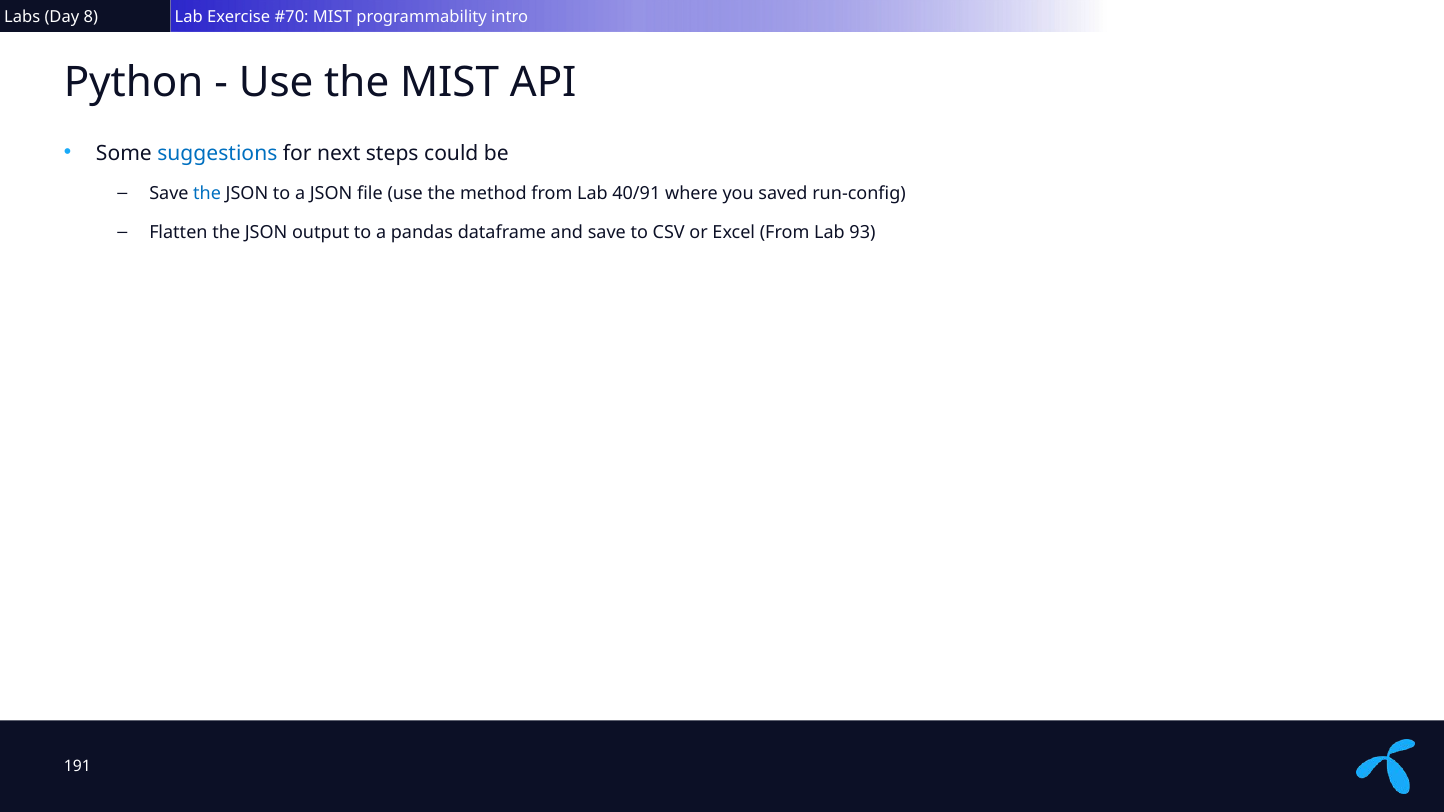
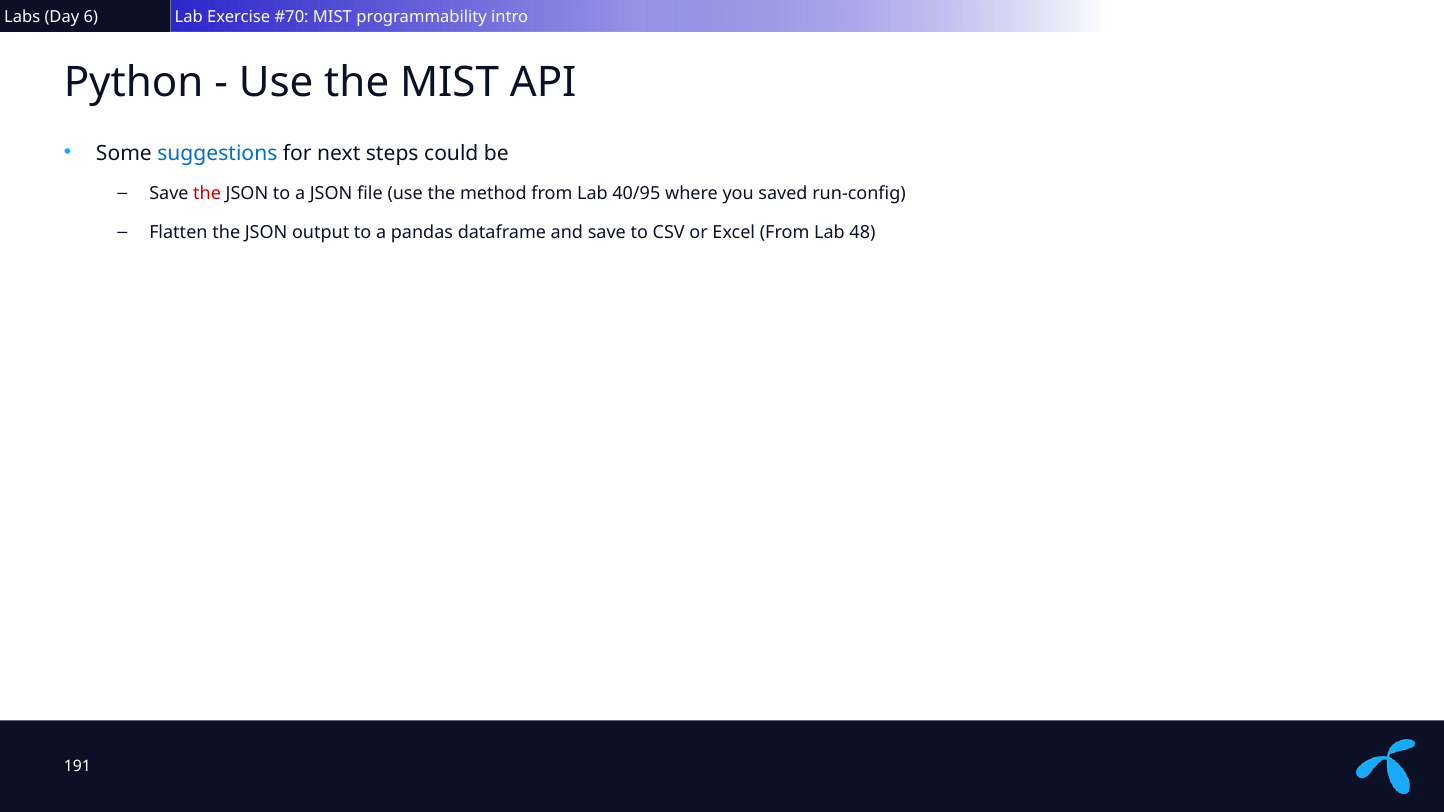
8: 8 -> 6 (91, 17)
the colour: blue -> red (207, 194)
40/91: 40/91 -> 40/95 (636, 194)
93: 93 -> 48 (862, 232)
